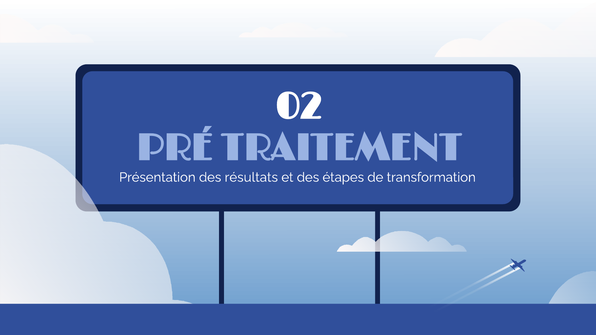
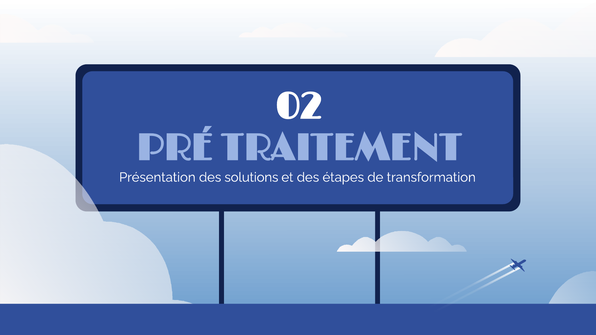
résultats: résultats -> solutions (251, 177)
